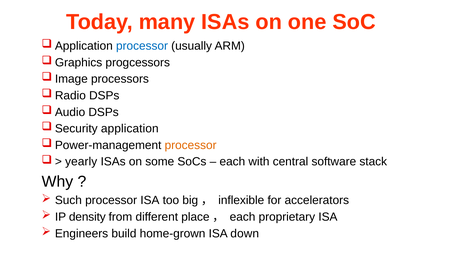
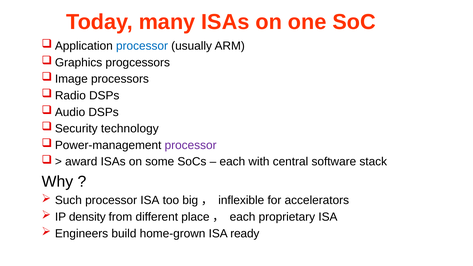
application: application -> technology (130, 129)
processor colour: orange -> purple (191, 145)
yearly: yearly -> award (81, 162)
down: down -> ready (245, 234)
